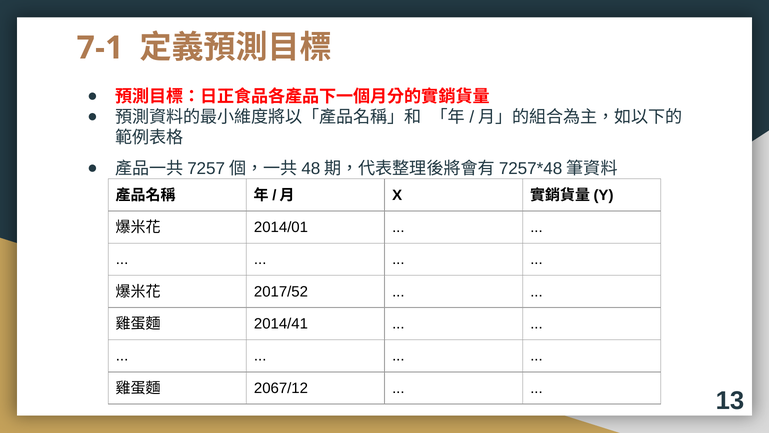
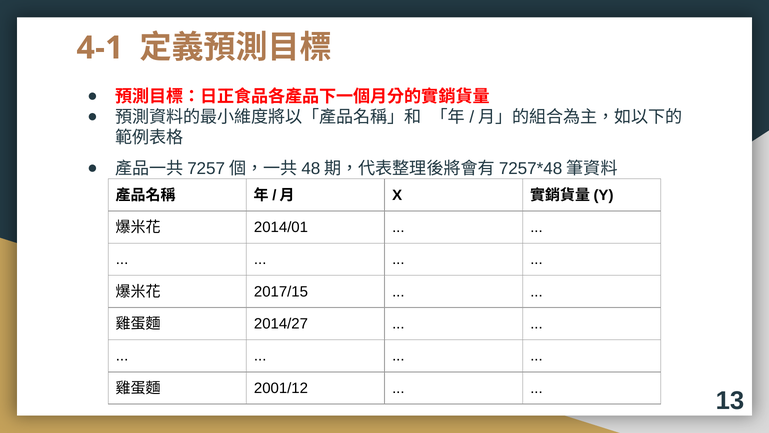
7-1: 7-1 -> 4-1 (100, 48)
2017/52: 2017/52 -> 2017/15 (281, 291)
2014/41: 2014/41 -> 2014/27 (281, 324)
2067/12: 2067/12 -> 2001/12 (281, 388)
